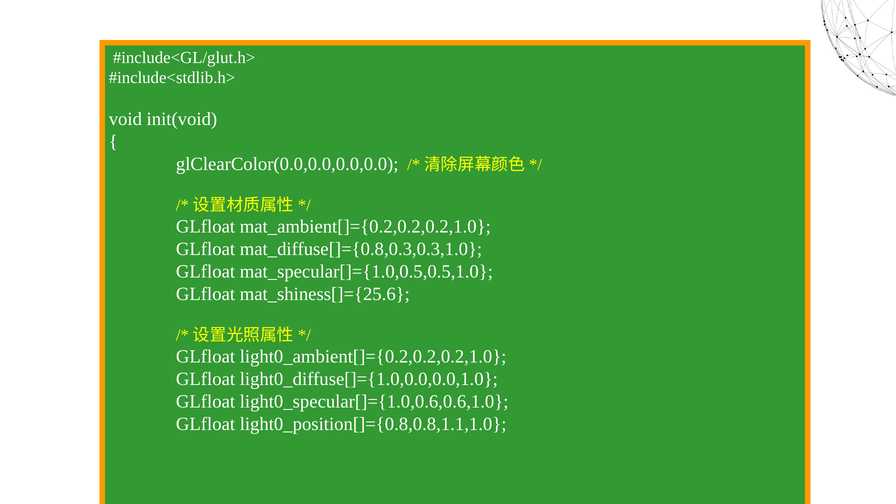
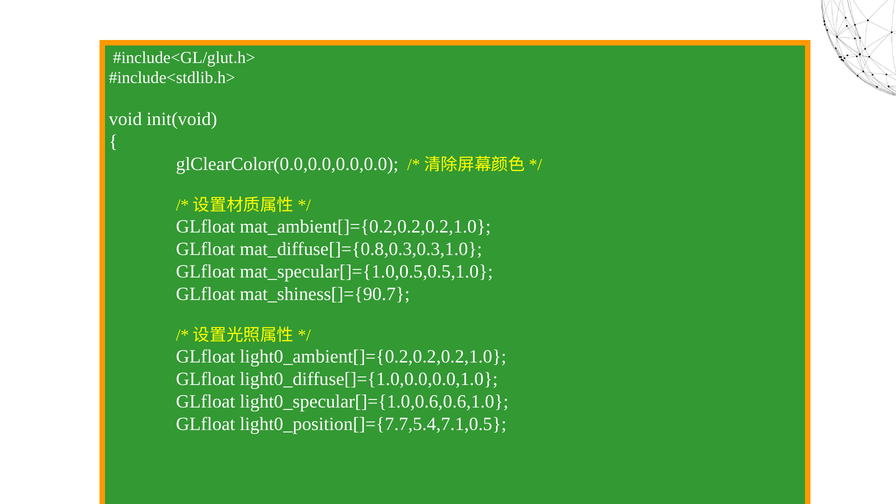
mat_shiness[]={25.6: mat_shiness[]={25.6 -> mat_shiness[]={90.7 (325, 294)
light0_position[]={0.8,0.8,1.1,1.0: light0_position[]={0.8,0.8,1.1,1.0 -> light0_position[]={7.7,5.4,7.1,0.5 (373, 424)
